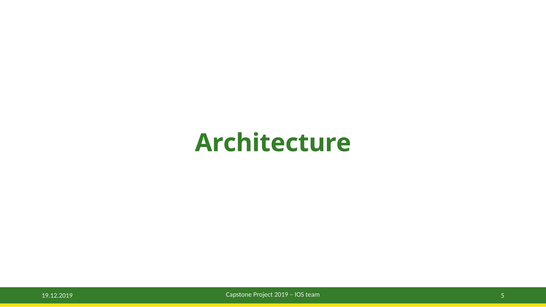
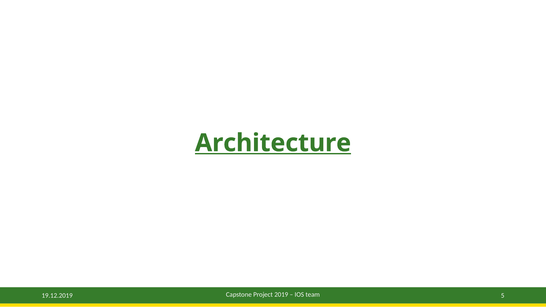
Architecture underline: none -> present (273, 143)
